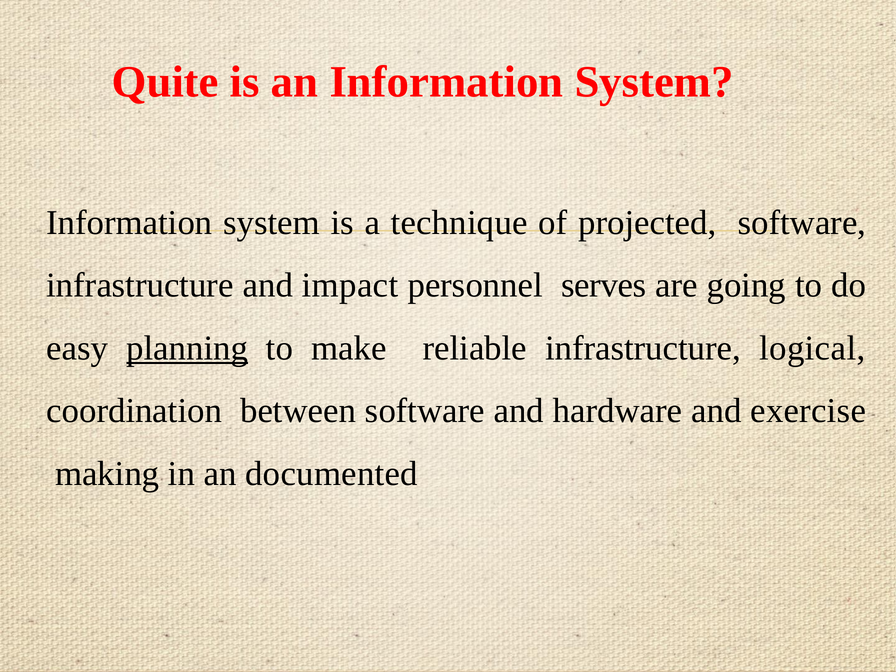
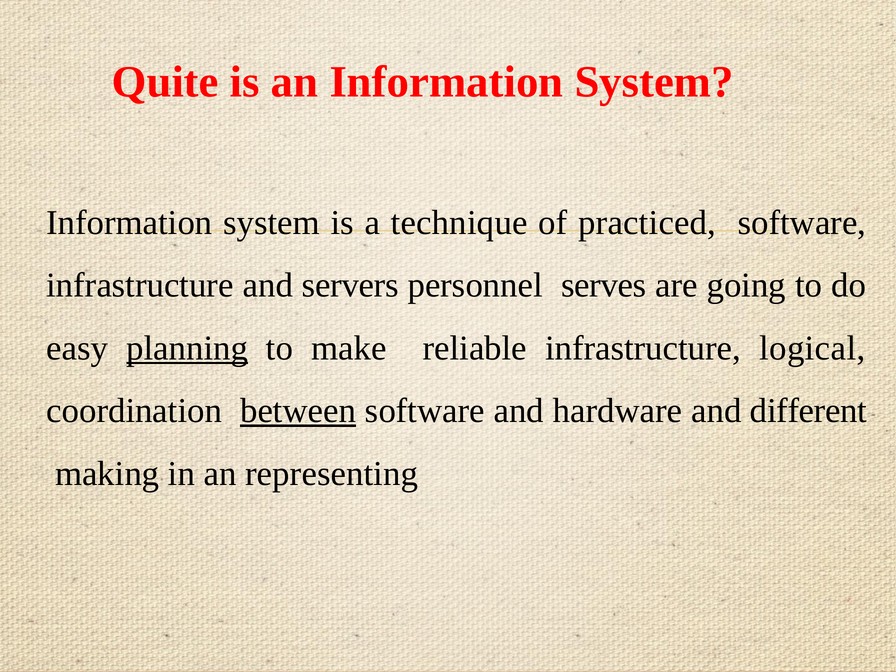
projected: projected -> practiced (647, 223)
impact: impact -> servers (350, 285)
between underline: none -> present (298, 411)
exercise: exercise -> different (809, 411)
documented: documented -> representing (332, 474)
